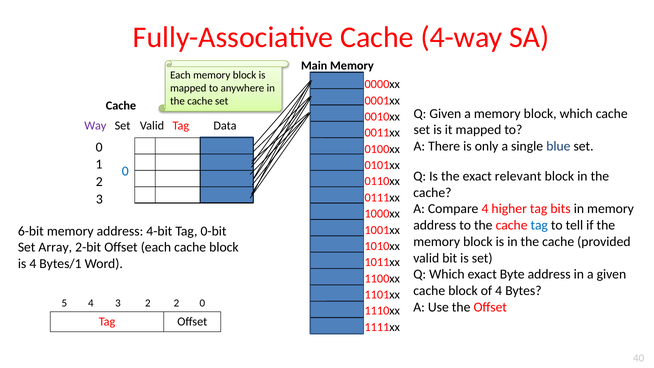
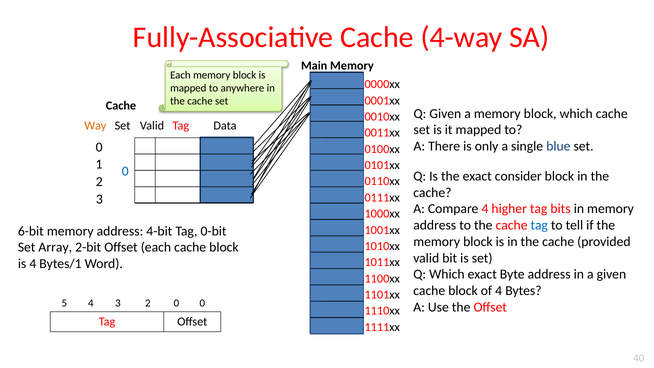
Way colour: purple -> orange (95, 126)
relevant: relevant -> consider (518, 176)
2 2: 2 -> 0 (176, 303)
